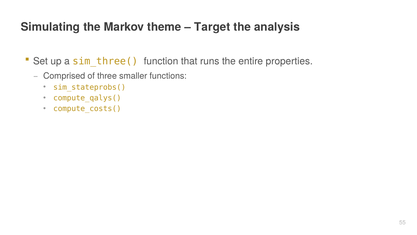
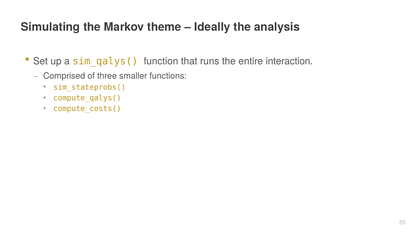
Target: Target -> Ideally (212, 27)
sim_three(: sim_three( -> sim_qalys( (105, 61)
properties: properties -> interaction (289, 61)
